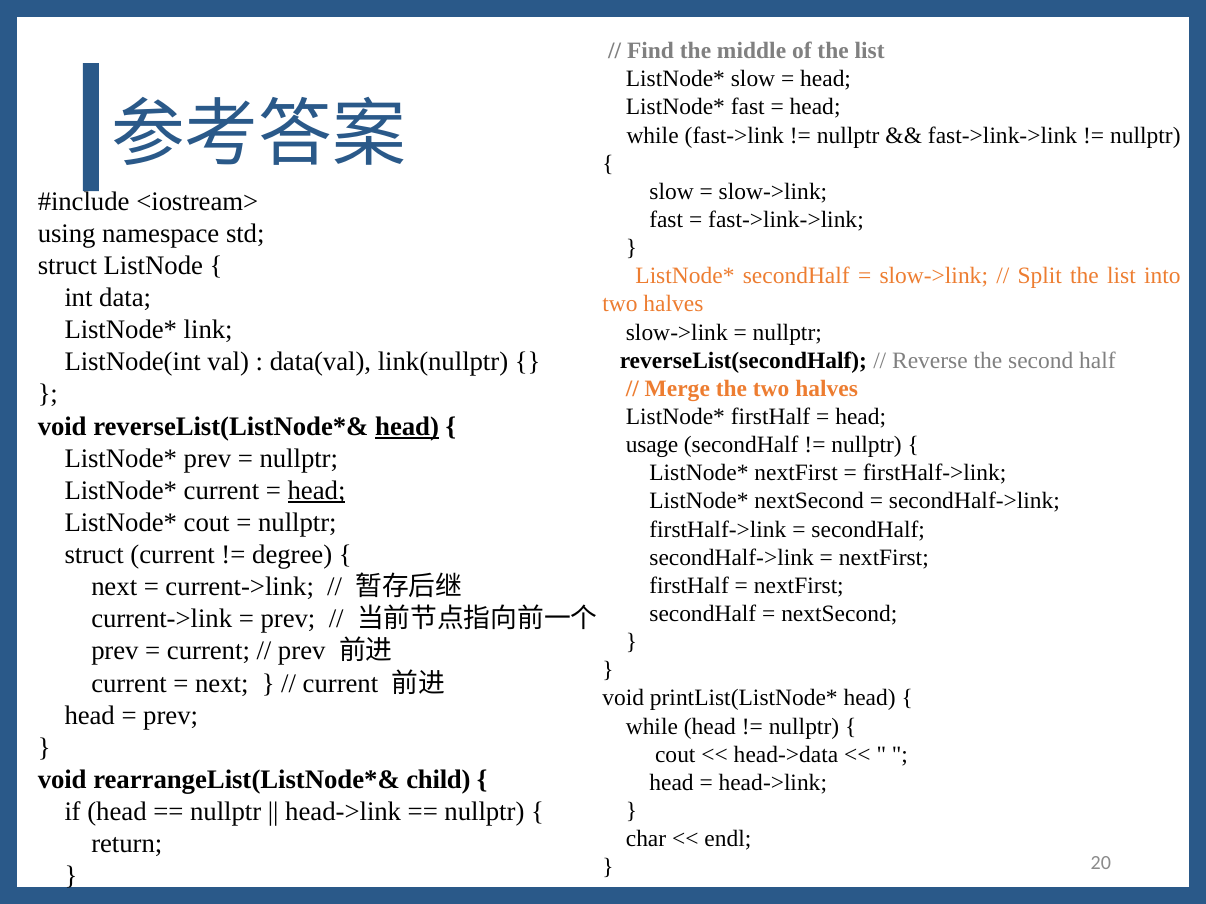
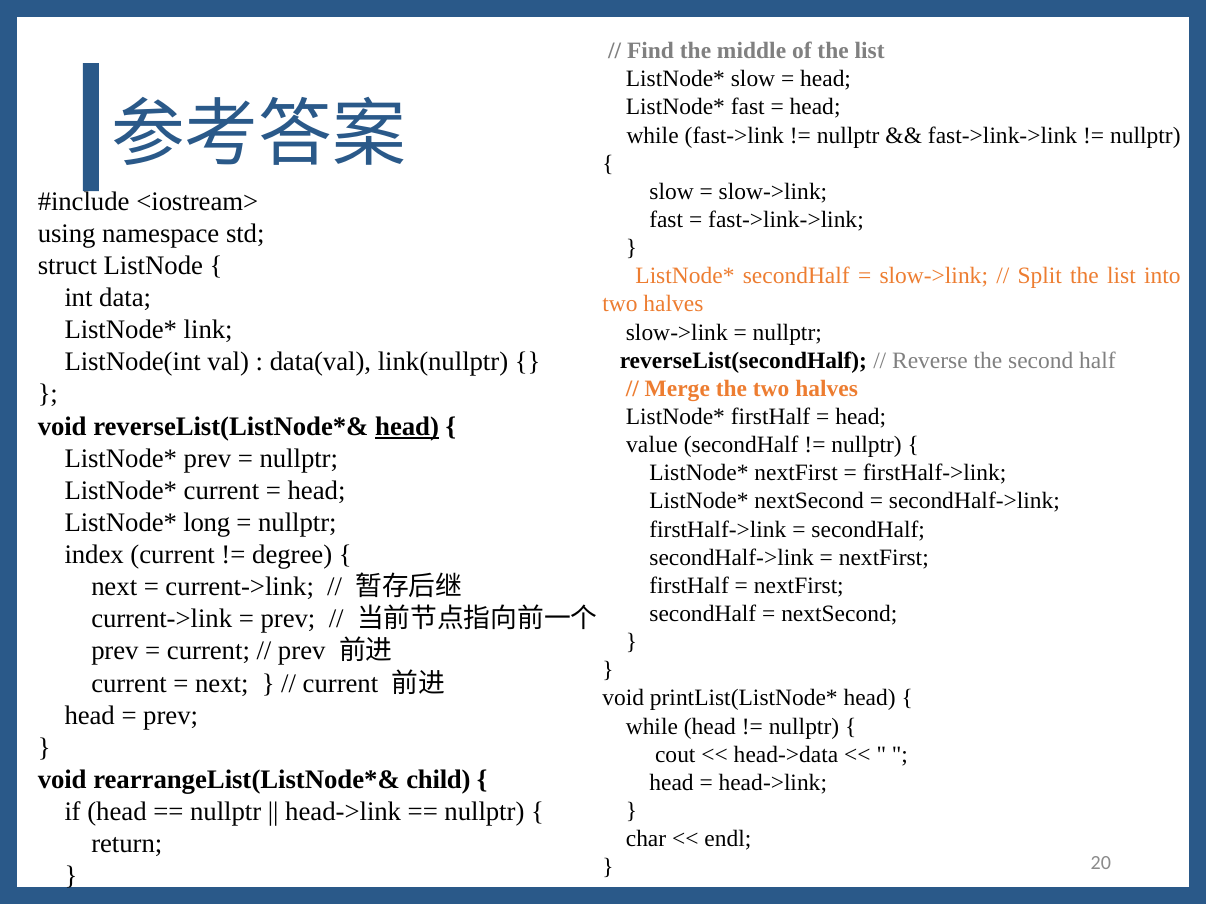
usage: usage -> value (652, 445)
head underline: present -> none (317, 491)
cout: cout -> long (207, 523)
struct: struct -> index (94, 555)
